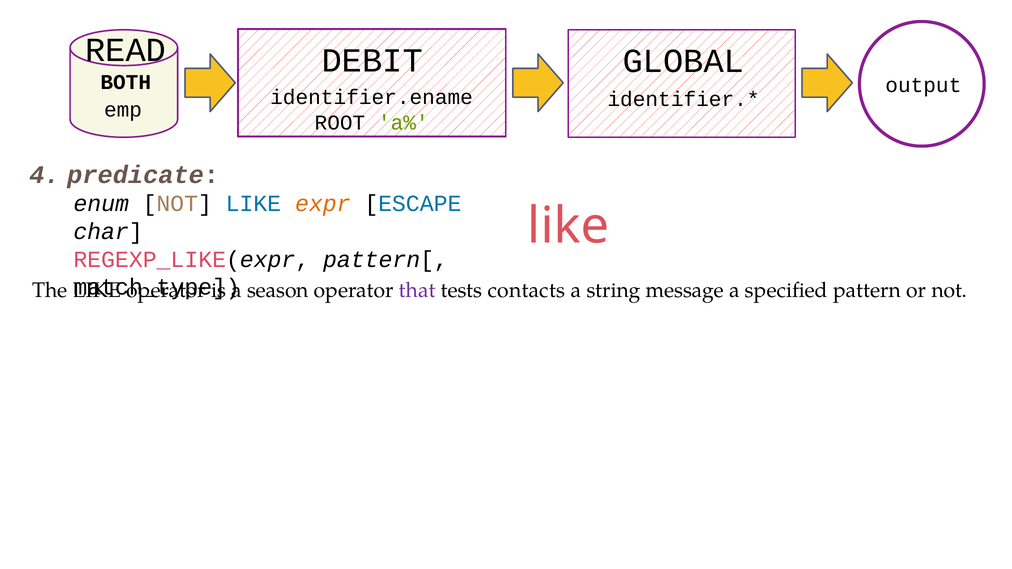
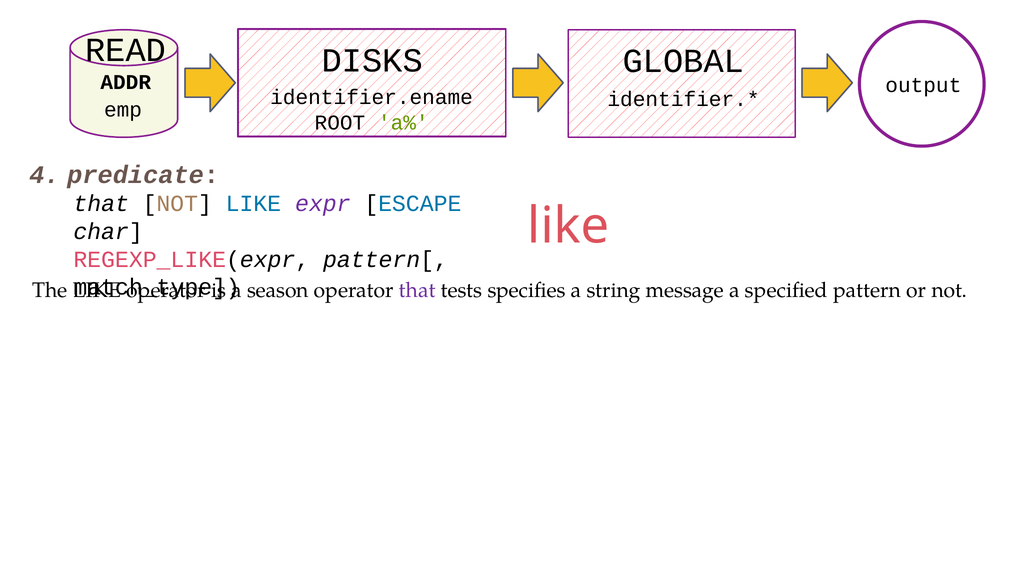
DEBIT: DEBIT -> DISKS (372, 61)
BOTH: BOTH -> ADDR (126, 82)
enum: enum -> that (101, 204)
expr colour: orange -> purple (323, 204)
contacts: contacts -> specifies (527, 291)
